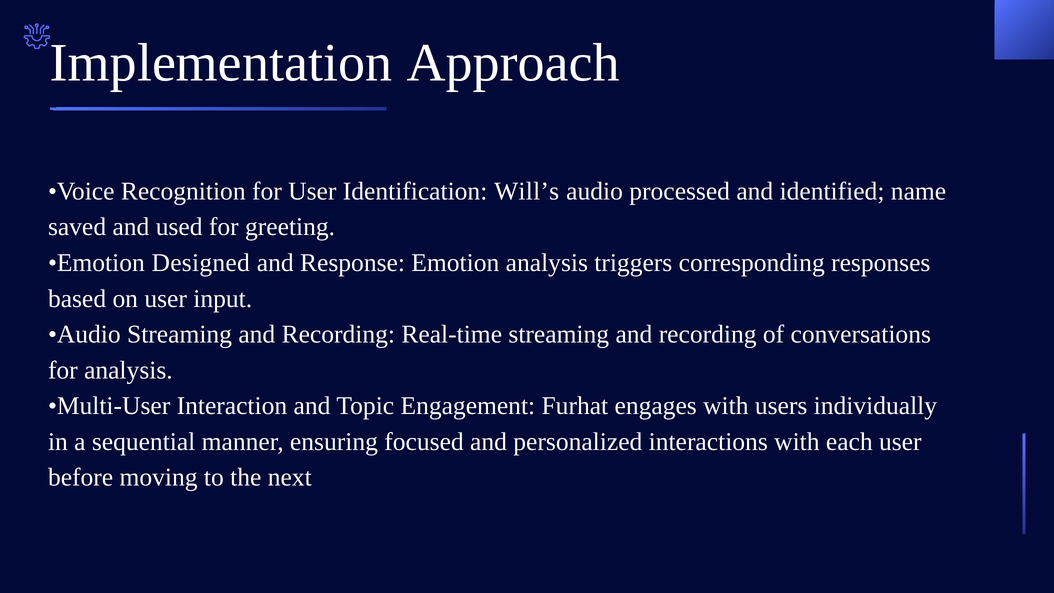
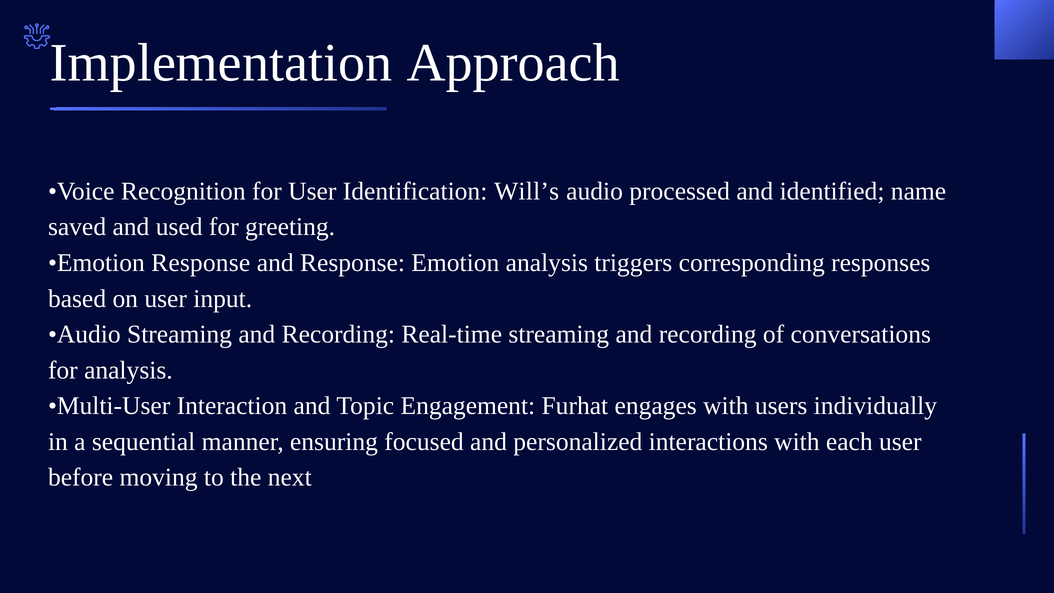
Emotion Designed: Designed -> Response (201, 263)
